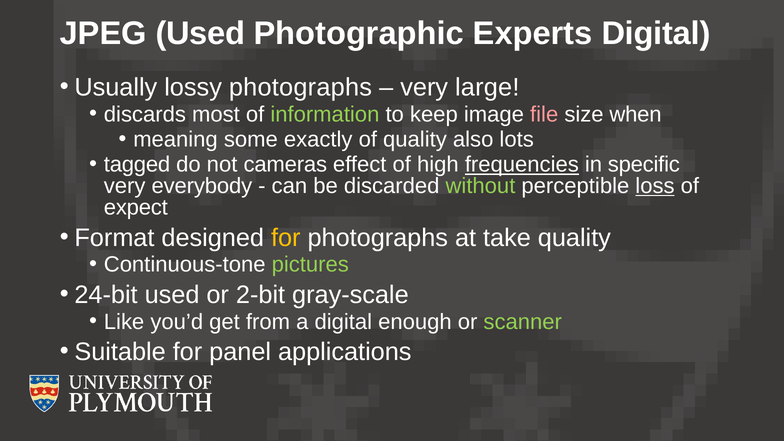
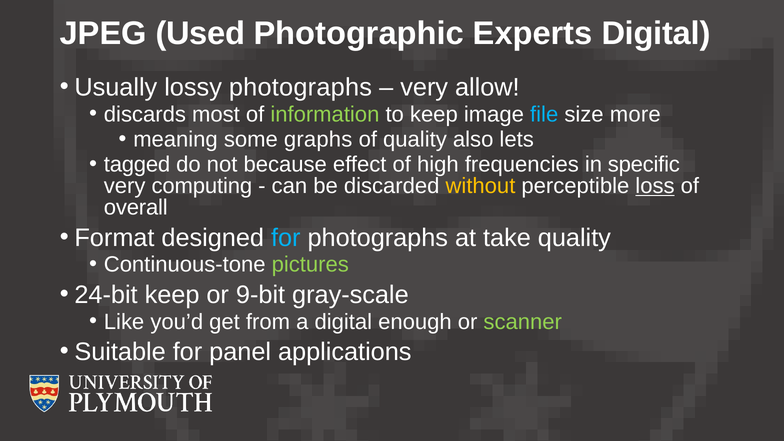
large: large -> allow (487, 88)
file colour: pink -> light blue (544, 114)
when: when -> more (635, 114)
exactly: exactly -> graphs (318, 140)
lots: lots -> lets (517, 140)
cameras: cameras -> because (285, 165)
frequencies underline: present -> none (522, 165)
everybody: everybody -> computing (202, 186)
without colour: light green -> yellow (480, 186)
expect: expect -> overall (136, 208)
for colour: yellow -> light blue (286, 238)
used: used -> keep (172, 295)
2-bit: 2-bit -> 9-bit (261, 295)
